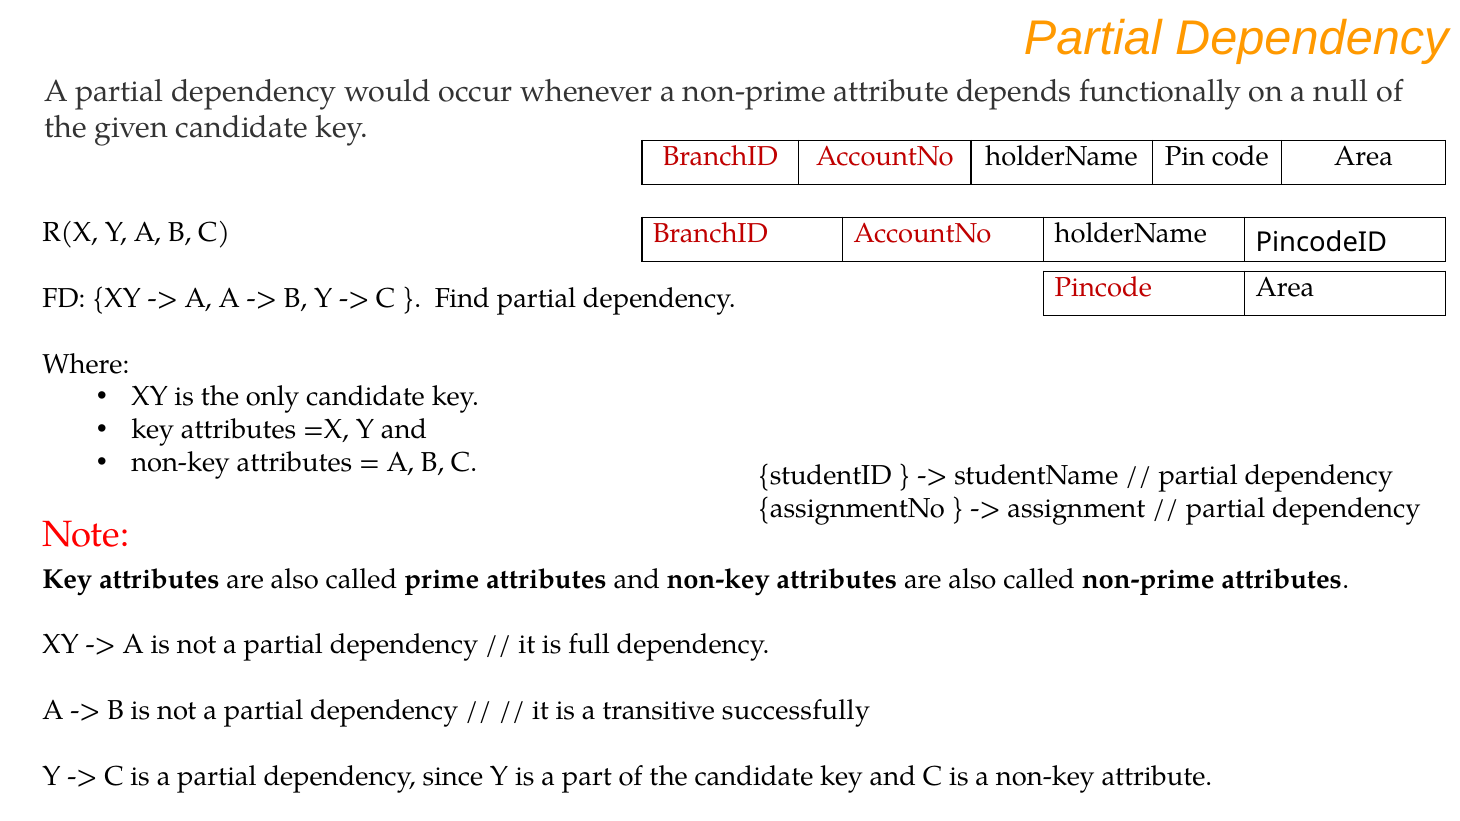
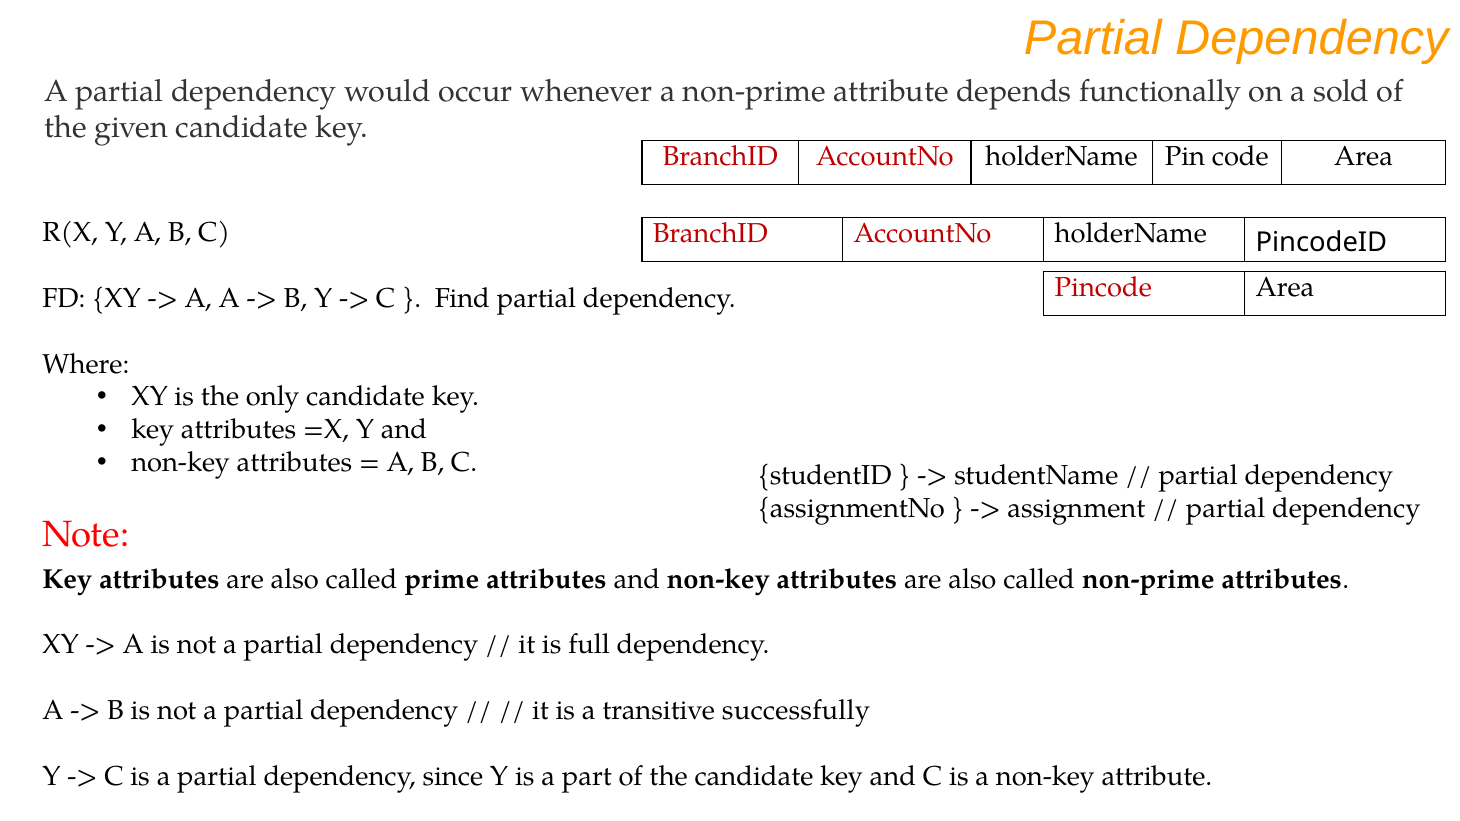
null: null -> sold (1341, 91)
